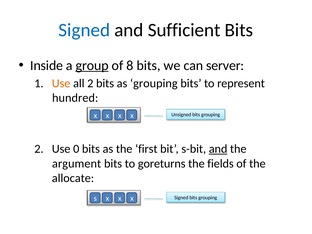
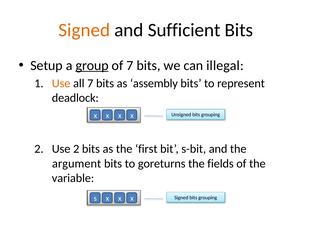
Signed colour: blue -> orange (84, 30)
Inside: Inside -> Setup (47, 65)
of 8: 8 -> 7 (130, 65)
server: server -> illegal (225, 65)
all 2: 2 -> 7 (90, 83)
as grouping: grouping -> assembly (154, 83)
hundred: hundred -> deadlock (75, 98)
Use 0: 0 -> 2 (76, 149)
and underline: present -> none (218, 149)
allocate: allocate -> variable (73, 178)
